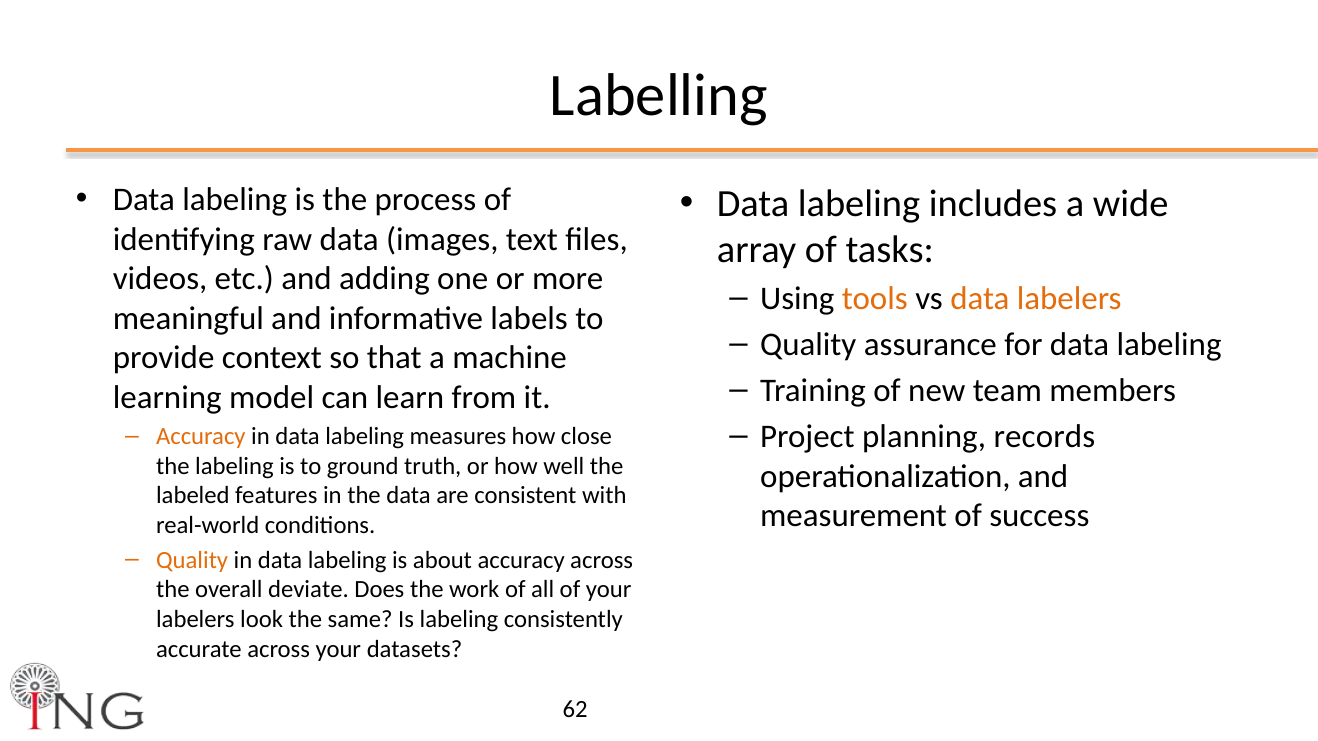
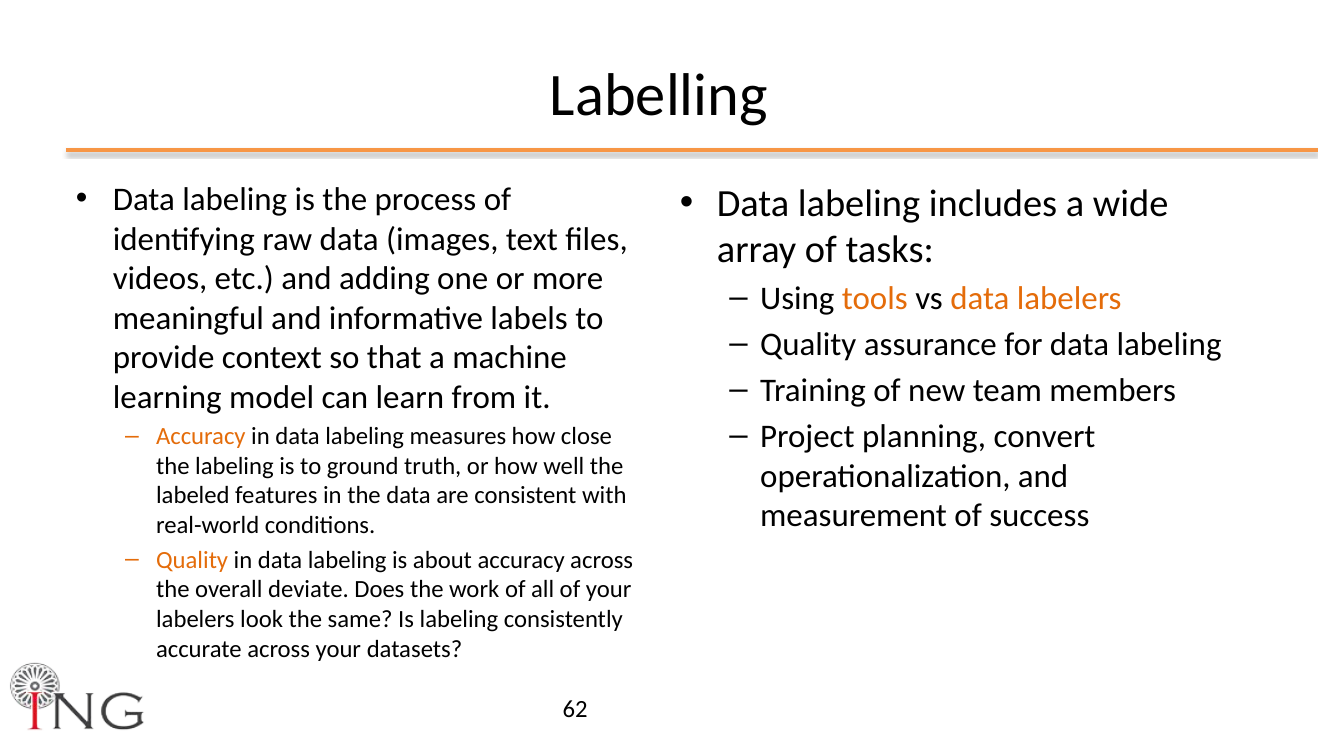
records: records -> convert (1045, 437)
